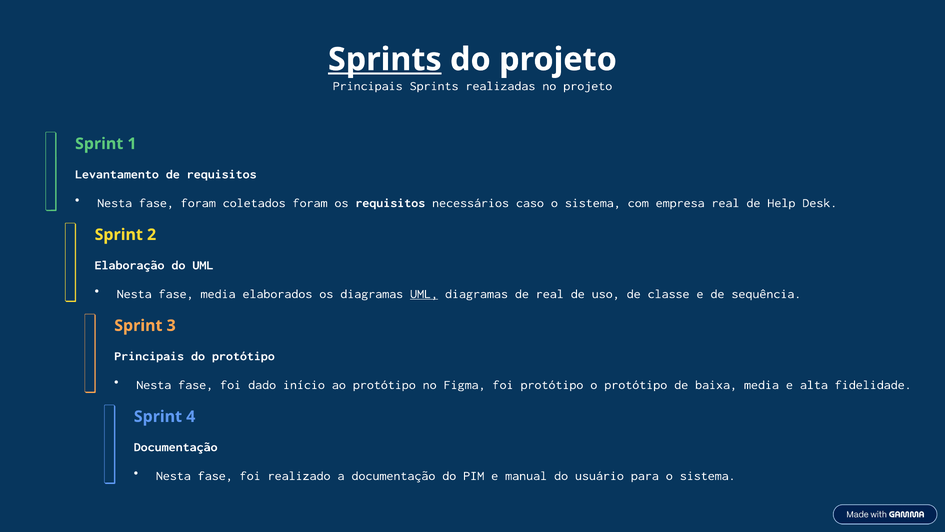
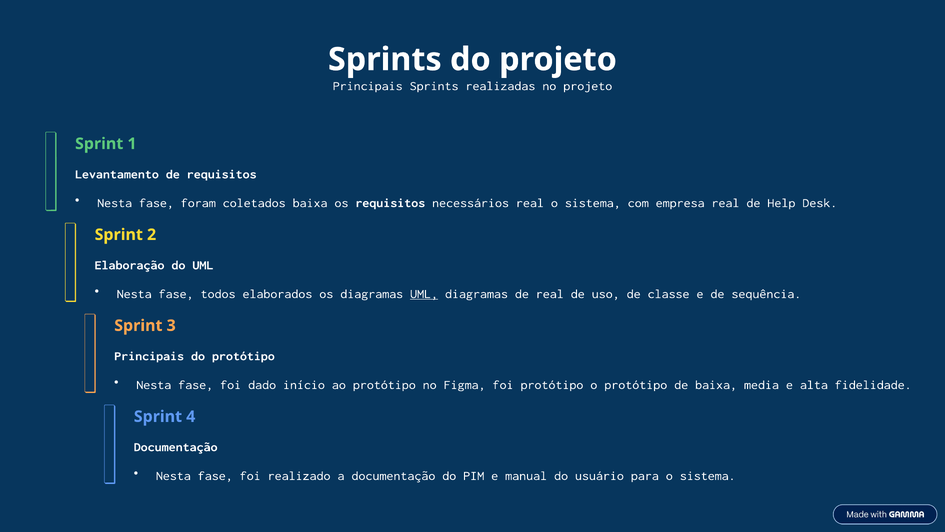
Sprints underline: present -> none (385, 59)
coletados foram: foram -> baixa (310, 203)
necessários caso: caso -> real (530, 203)
fase media: media -> todos (218, 294)
